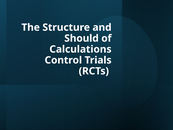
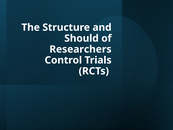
Calculations: Calculations -> Researchers (80, 49)
